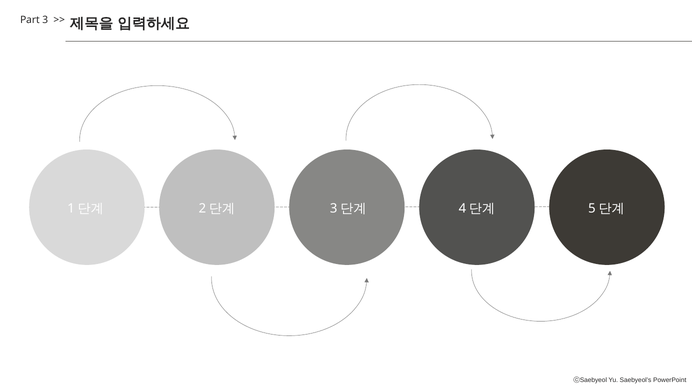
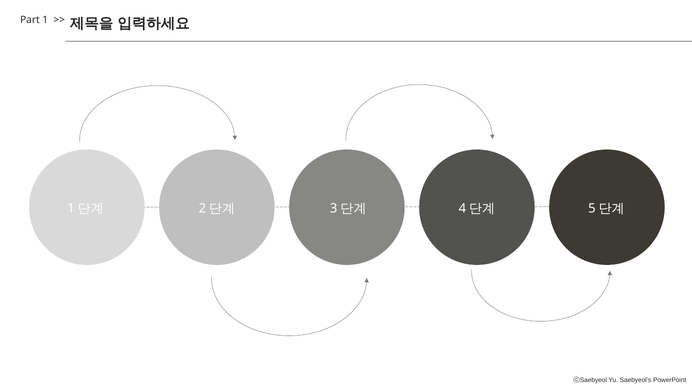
3: 3 -> 1 (45, 20)
